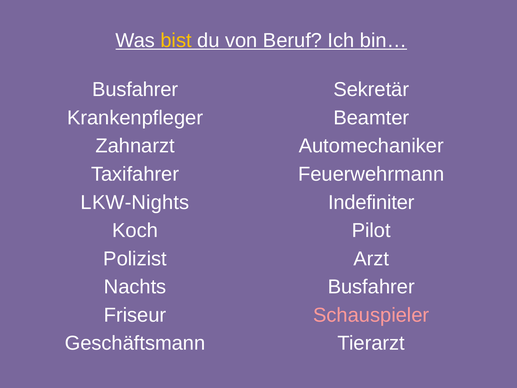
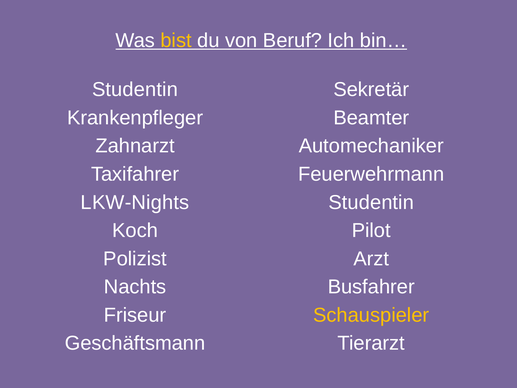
Busfahrer: Busfahrer -> Studentin (135, 90)
Indefiniter: Indefiniter -> Studentin (371, 202)
Schauspieler colour: pink -> yellow (371, 315)
